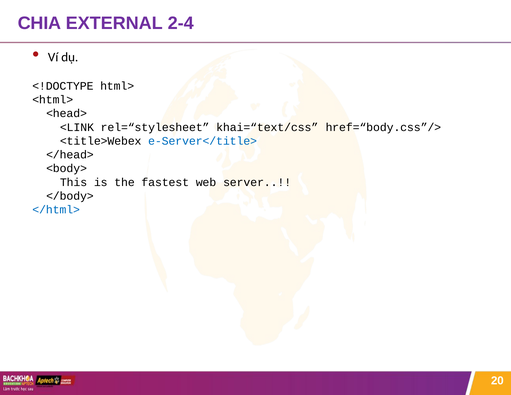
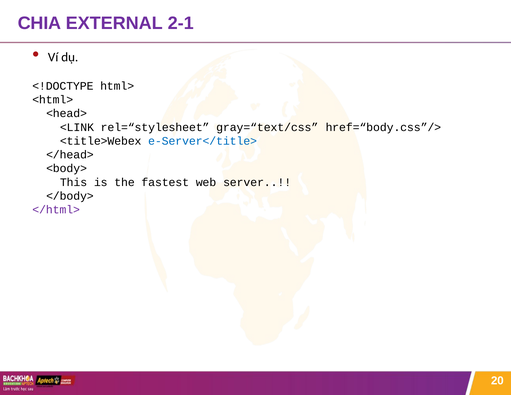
2-4: 2-4 -> 2-1 (181, 23)
khai=“text/css: khai=“text/css -> gray=“text/css (267, 127)
</html> colour: blue -> purple (56, 210)
